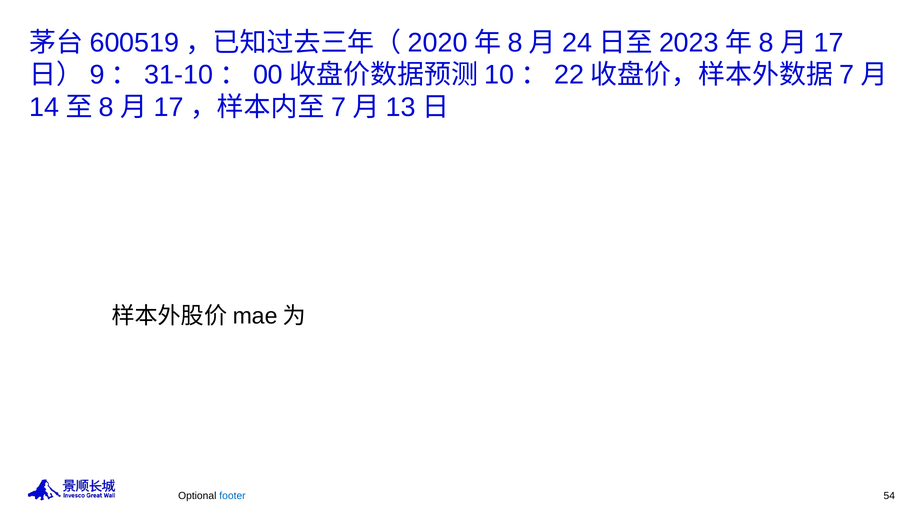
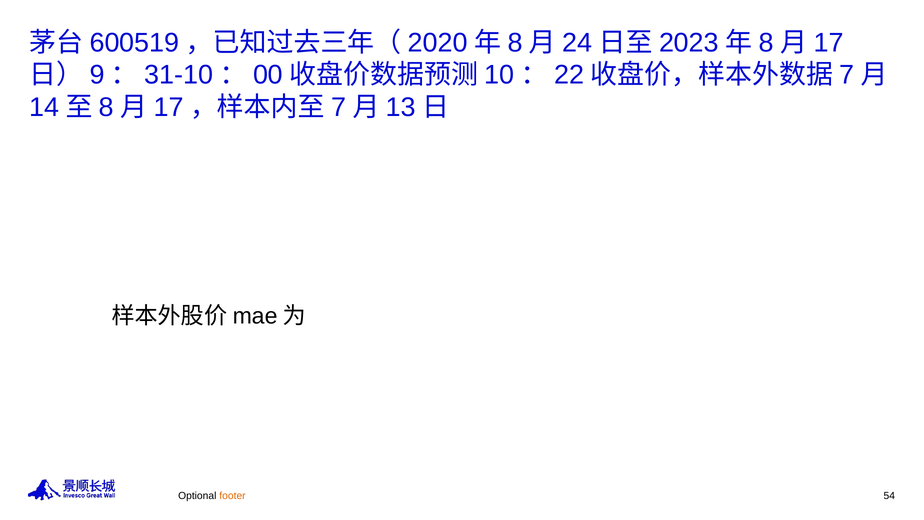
footer colour: blue -> orange (233, 496)
